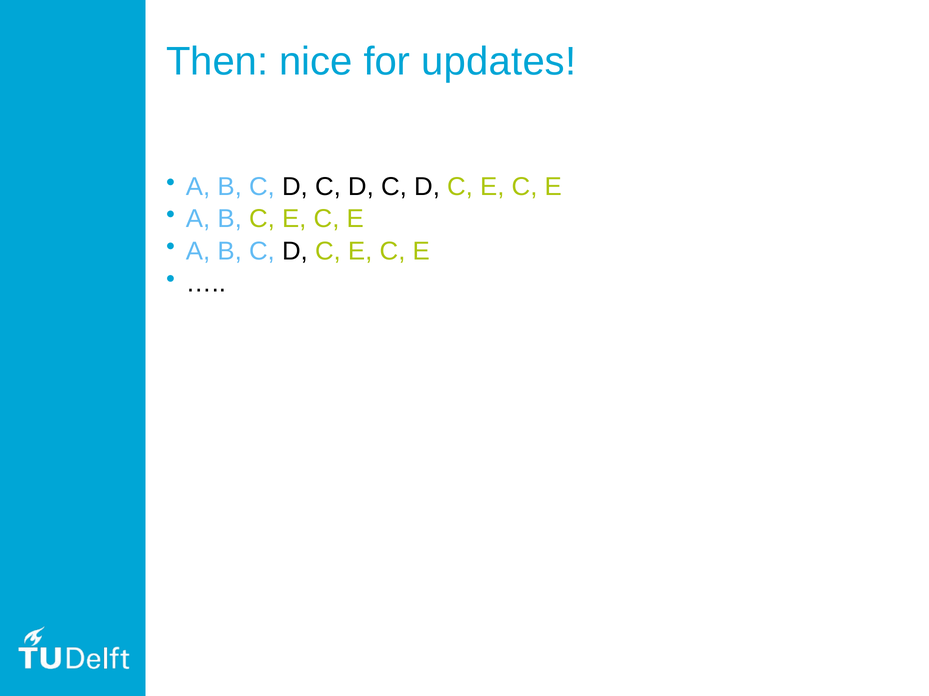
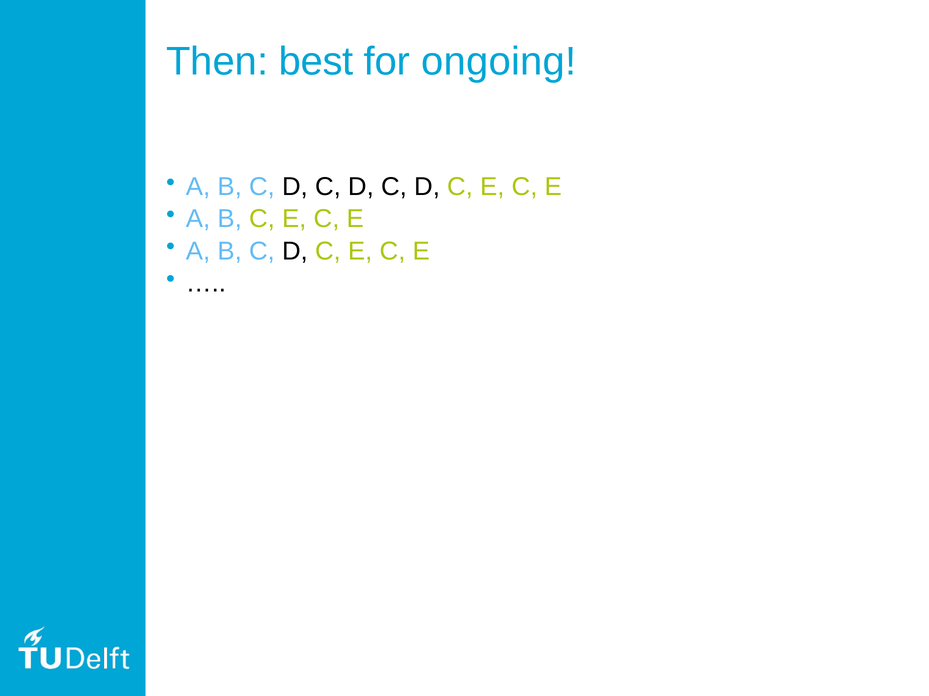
nice: nice -> best (316, 61)
updates: updates -> ongoing (499, 61)
